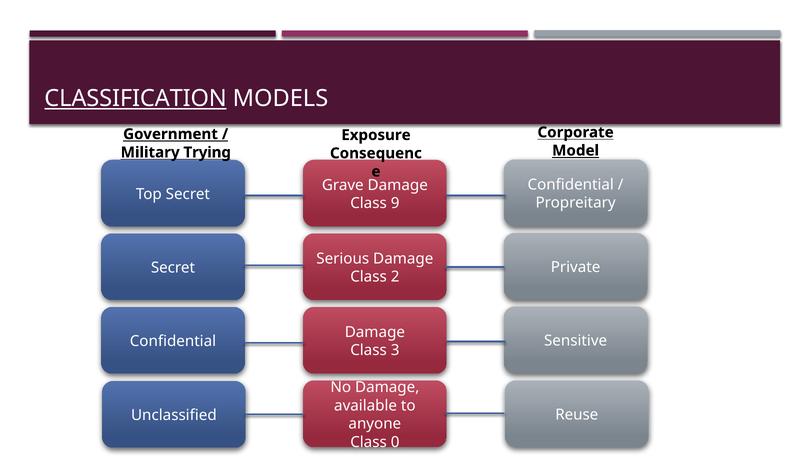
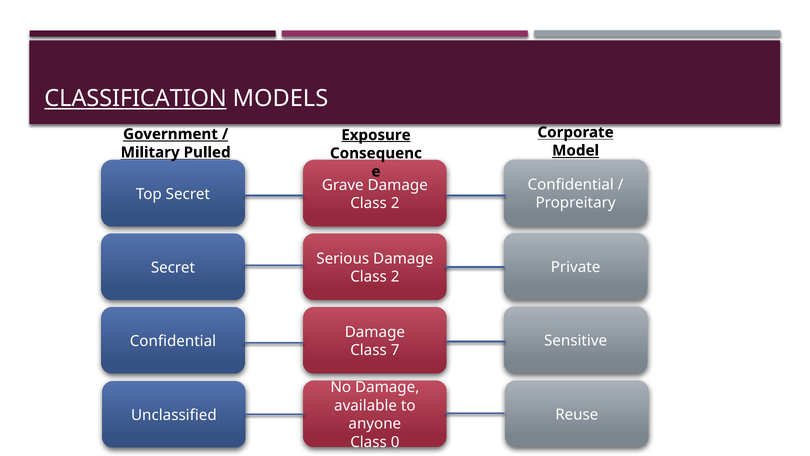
Exposure underline: none -> present (376, 135)
Trying: Trying -> Pulled (207, 152)
9: 9 -> 2 (395, 203)
3: 3 -> 7 (395, 350)
